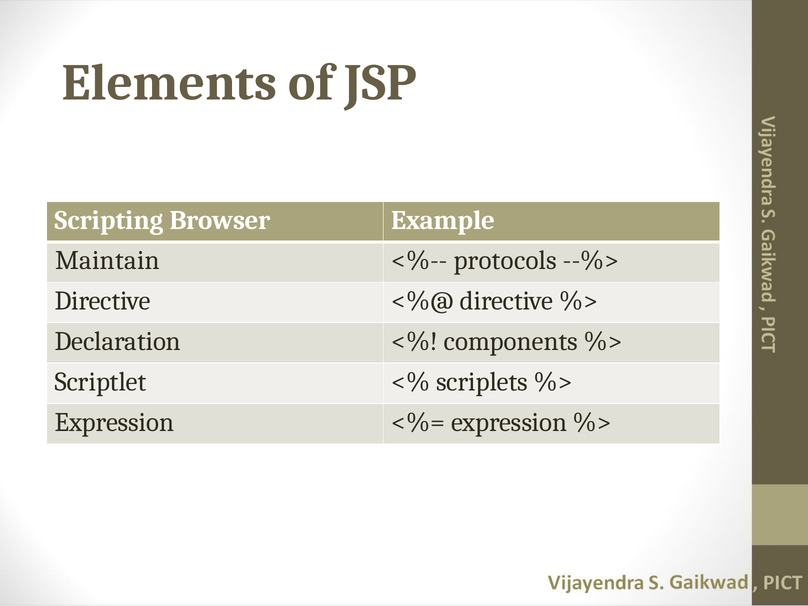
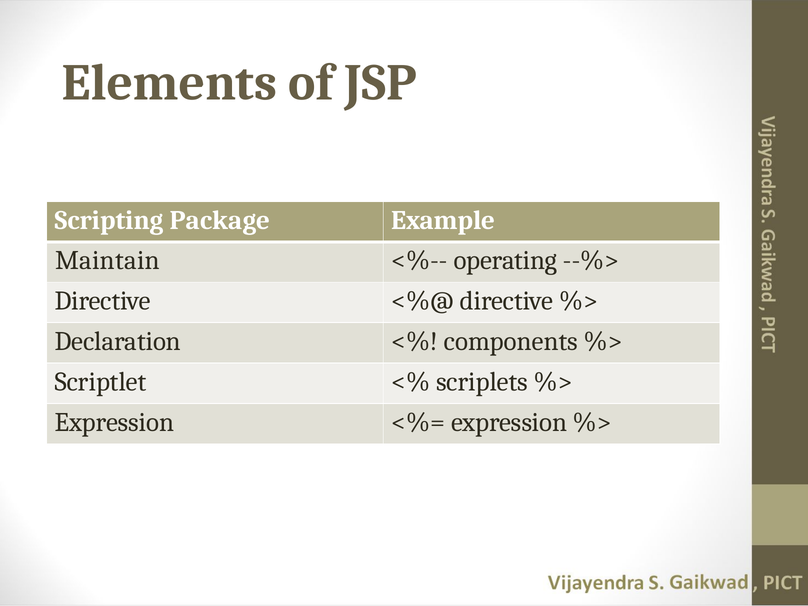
Browser: Browser -> Package (220, 220)
protocols: protocols -> operating (505, 261)
